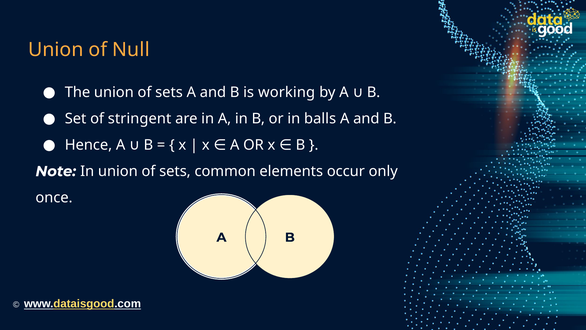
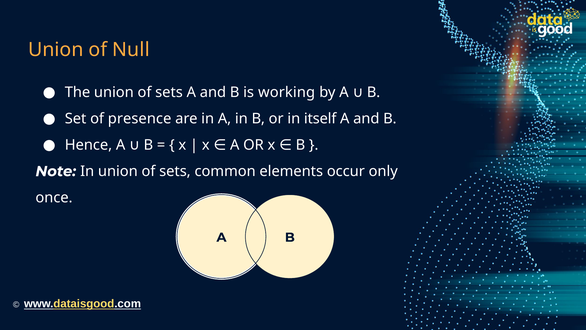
stringent: stringent -> presence (140, 118)
balls: balls -> itself (320, 118)
